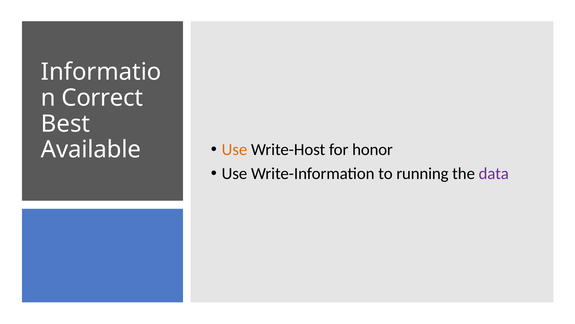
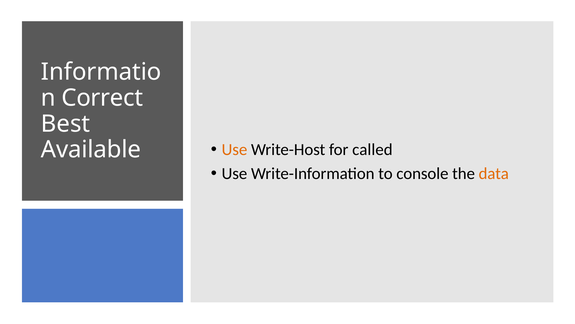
honor: honor -> called (372, 149)
running: running -> console (422, 173)
data colour: purple -> orange (494, 173)
